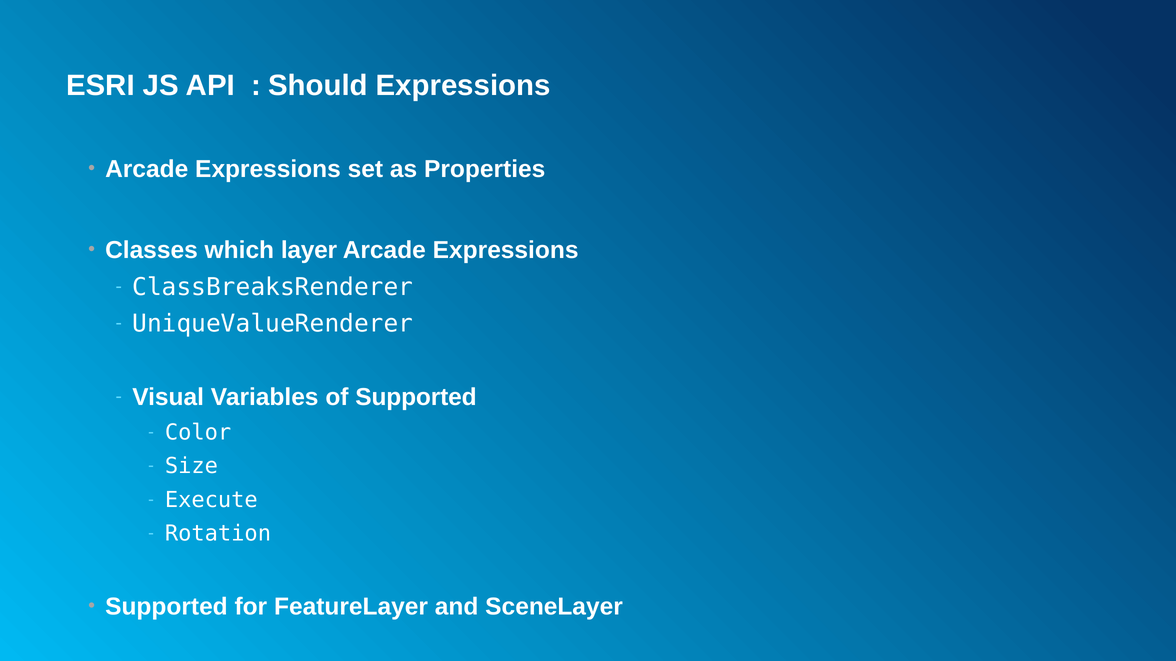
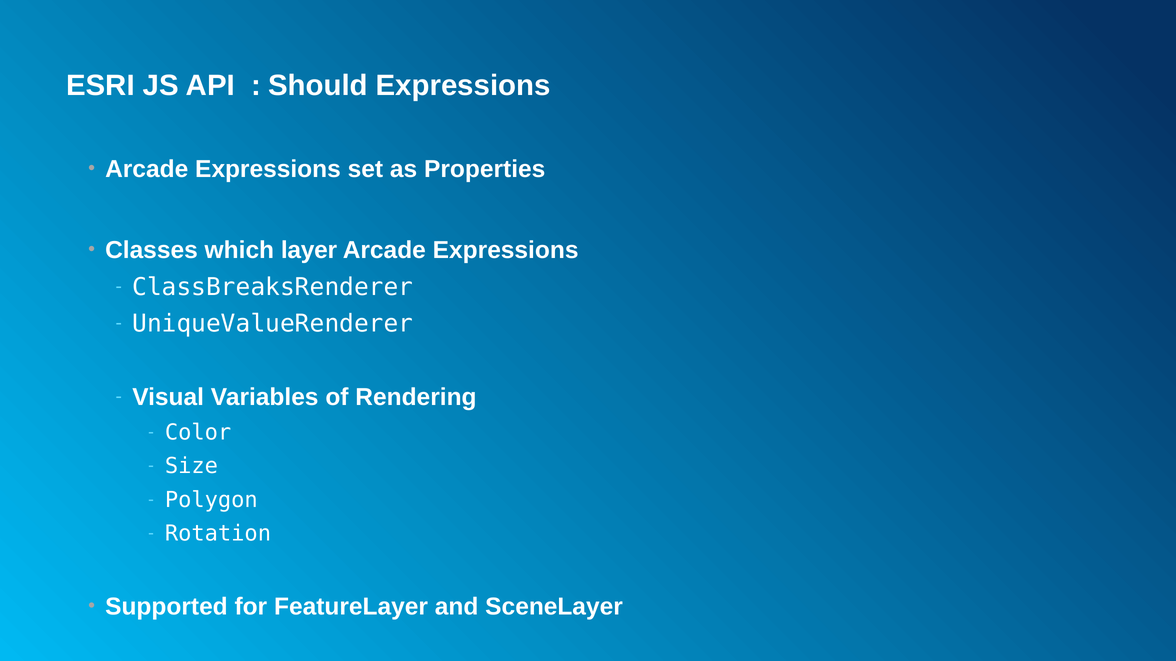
of Supported: Supported -> Rendering (416, 398)
Execute: Execute -> Polygon (211, 500)
